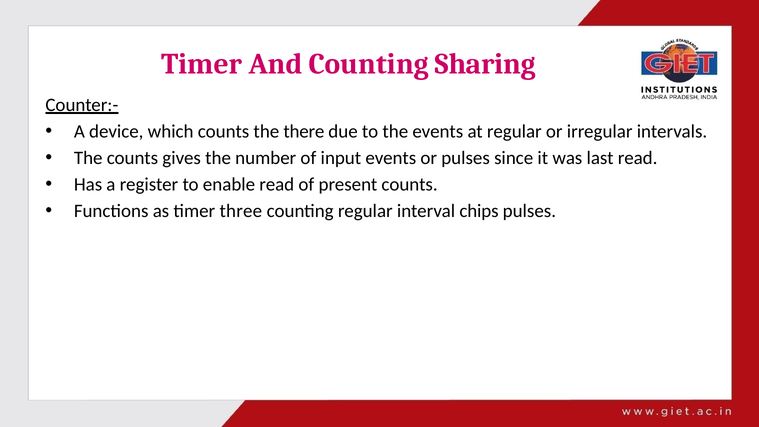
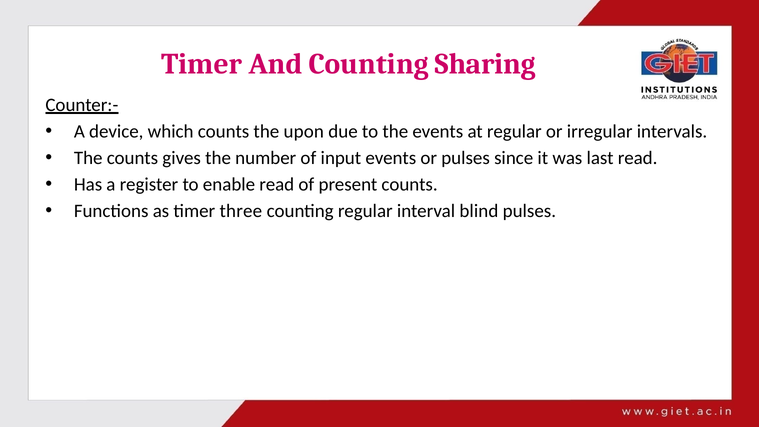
there: there -> upon (304, 131)
chips: chips -> blind (479, 211)
